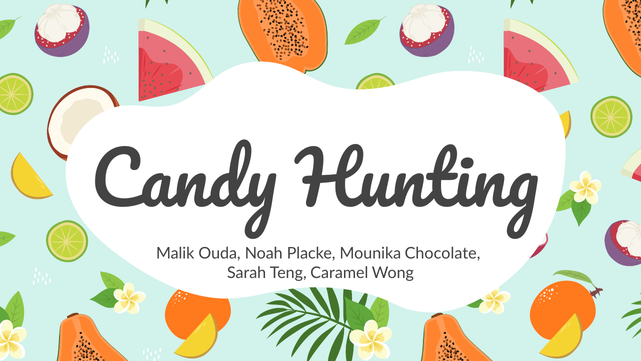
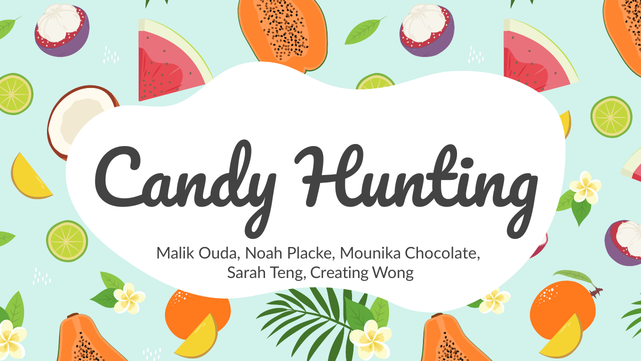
Caramel: Caramel -> Creating (339, 273)
